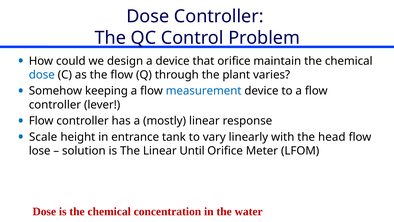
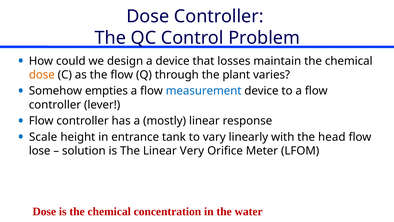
that orifice: orifice -> losses (234, 61)
dose colour: blue -> orange (42, 75)
keeping: keeping -> empties (106, 91)
Until: Until -> Very (192, 151)
